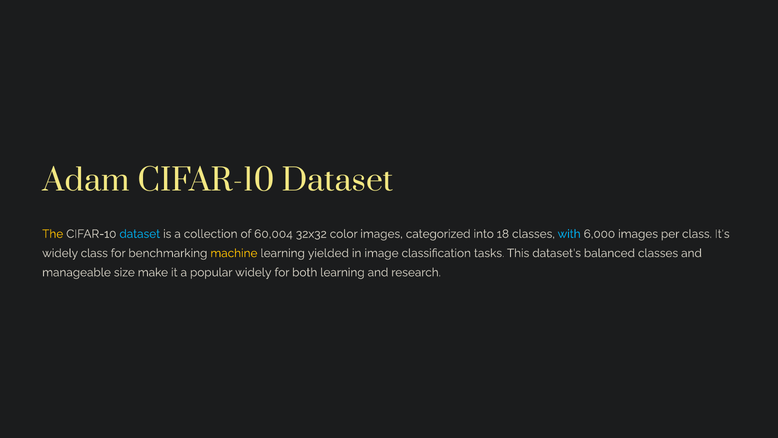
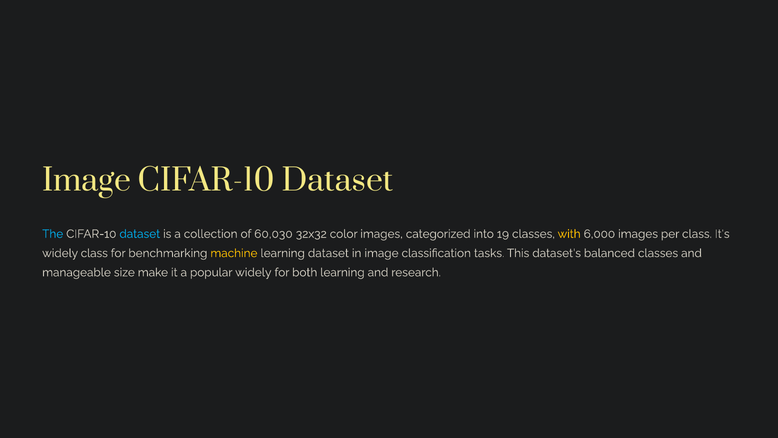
Adam: Adam -> Image (87, 181)
The colour: yellow -> light blue (53, 234)
60,004: 60,004 -> 60,030 (273, 234)
18: 18 -> 19 (503, 234)
with colour: light blue -> yellow (569, 234)
learning yielded: yielded -> dataset (328, 253)
